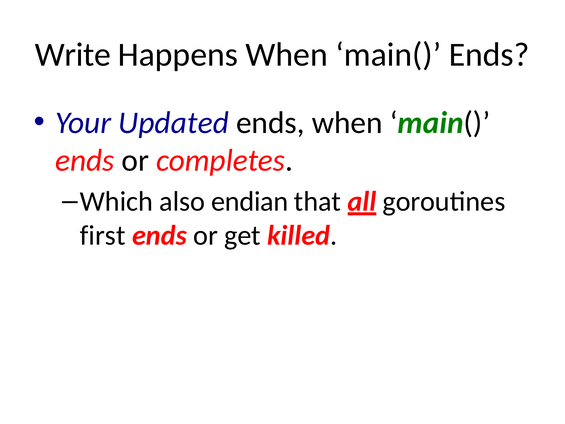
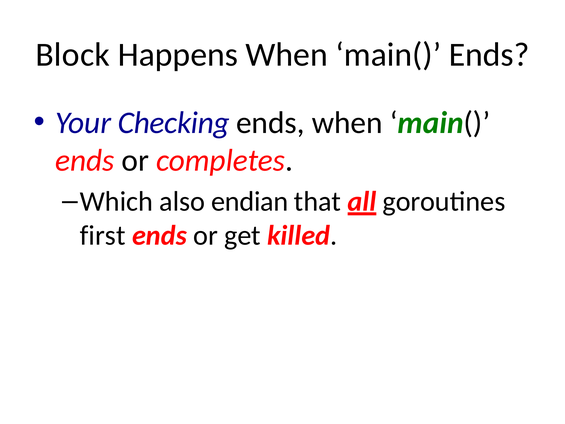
Write: Write -> Block (73, 55)
Updated: Updated -> Checking (174, 123)
